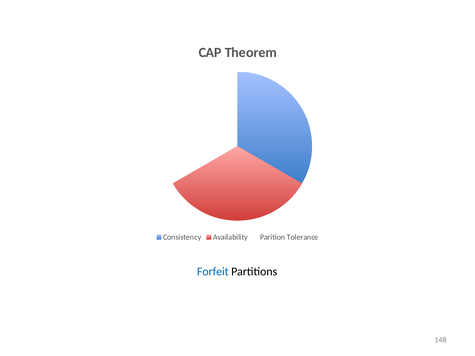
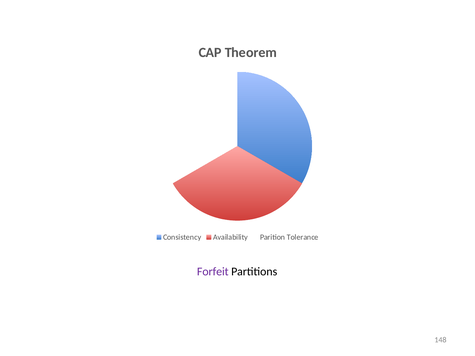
Forfeit colour: blue -> purple (213, 272)
